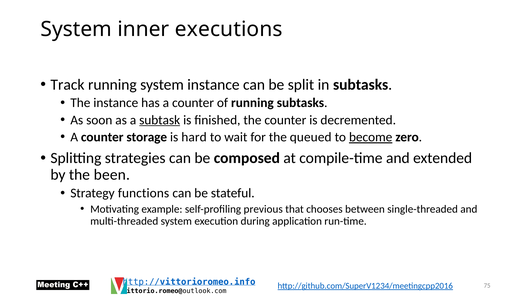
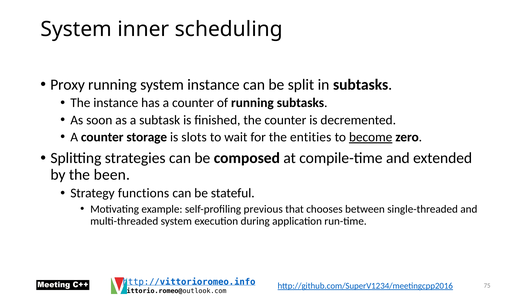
executions: executions -> scheduling (229, 29)
Track: Track -> Proxy (68, 84)
subtask underline: present -> none (160, 120)
hard: hard -> slots (194, 137)
queued: queued -> entities (311, 137)
